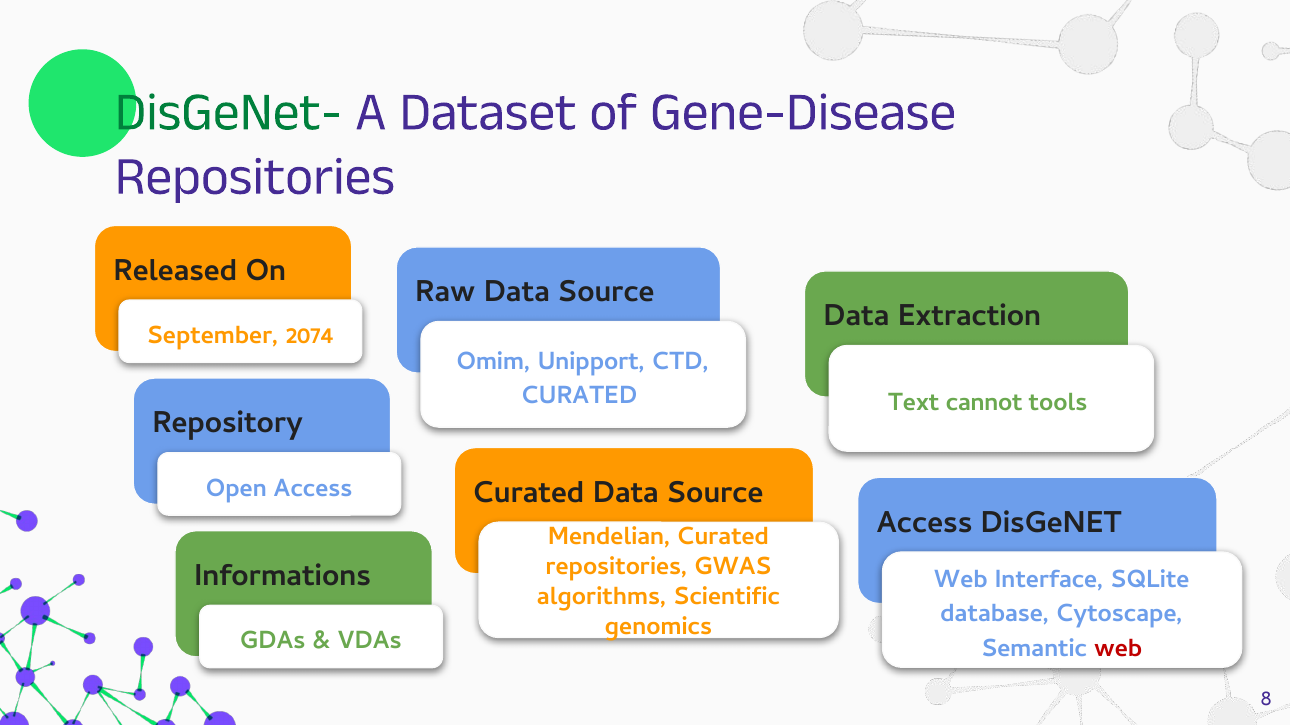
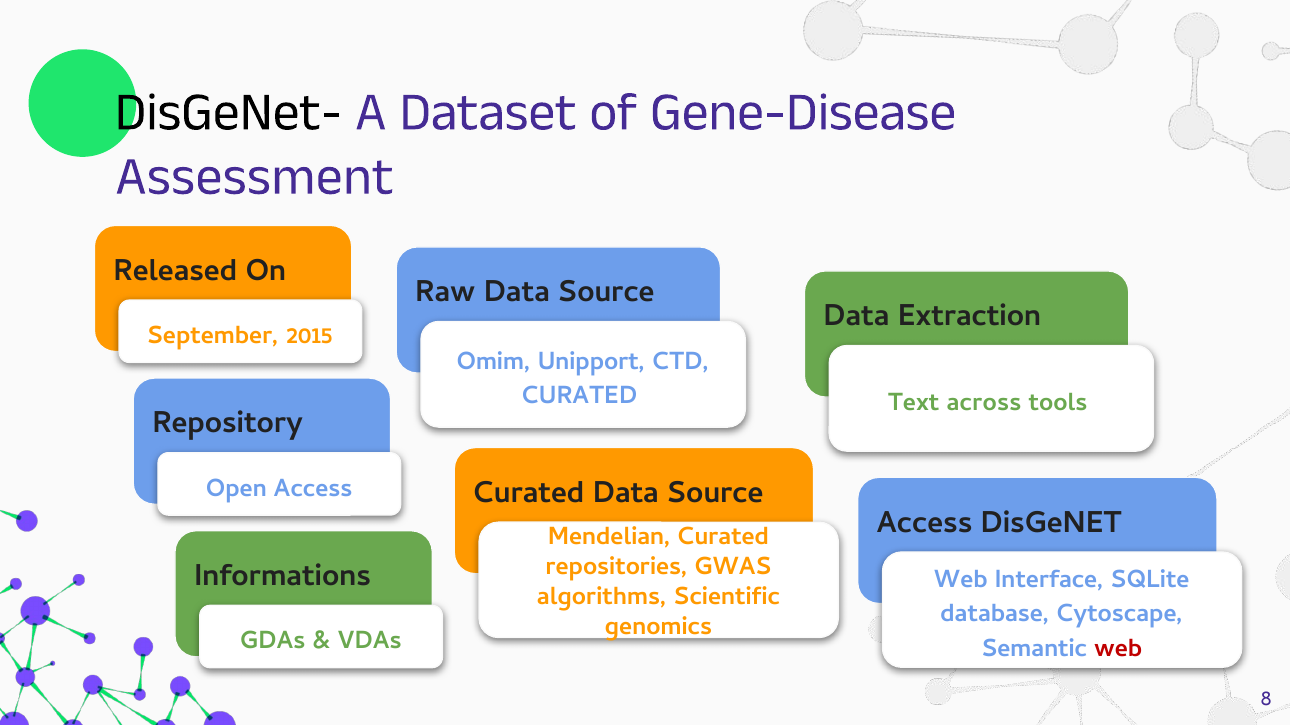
DisGeNet- colour: green -> black (228, 112)
Repositories: Repositories -> Assessment (254, 176)
2074: 2074 -> 2015 (309, 336)
cannot: cannot -> across (984, 403)
